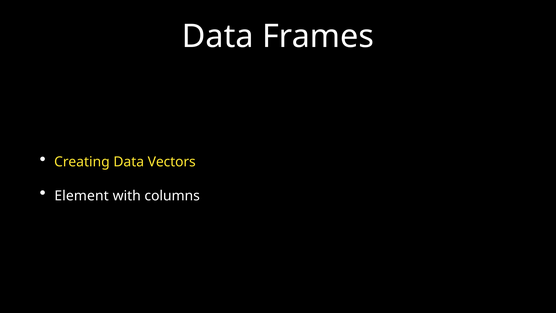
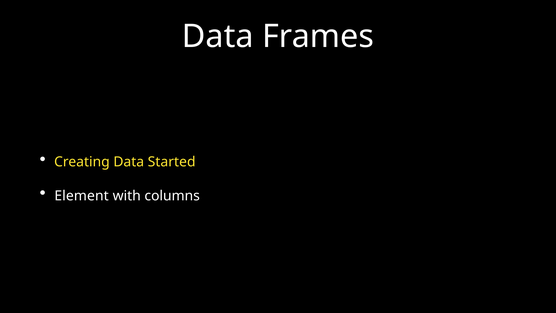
Vectors: Vectors -> Started (172, 162)
